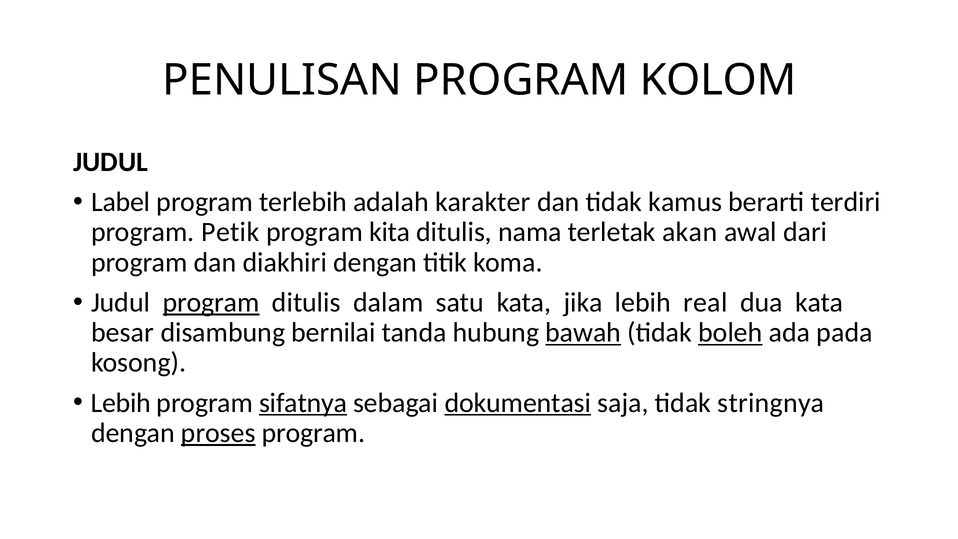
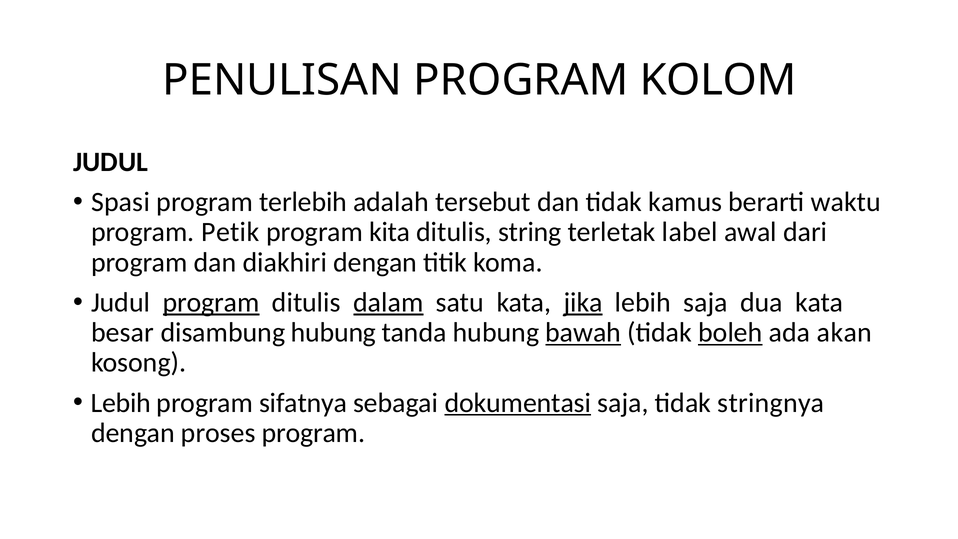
Label: Label -> Spasi (120, 202)
karakter: karakter -> tersebut (483, 202)
terdiri: terdiri -> waktu (846, 202)
nama: nama -> string (530, 232)
akan: akan -> label (690, 232)
dalam underline: none -> present (388, 302)
jika underline: none -> present (583, 302)
lebih real: real -> saja (706, 302)
disambung bernilai: bernilai -> hubung (333, 333)
pada: pada -> akan (844, 333)
sifatnya underline: present -> none (303, 403)
proses underline: present -> none (218, 433)
